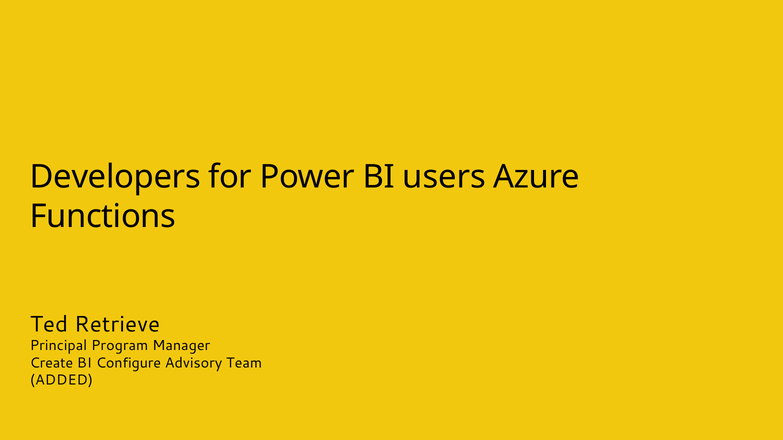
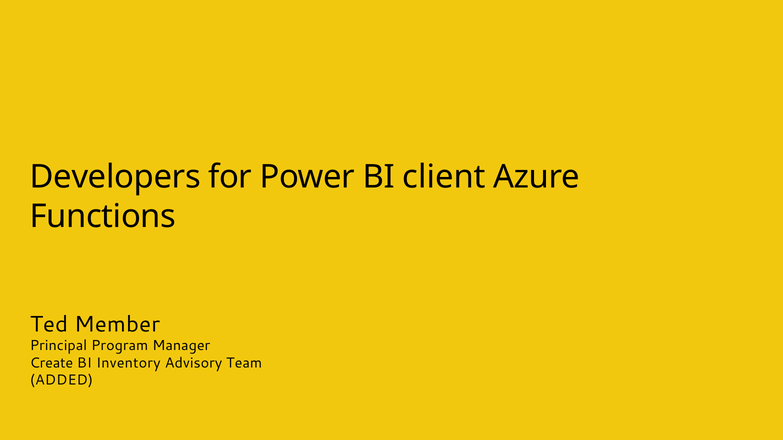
users: users -> client (444, 177)
Retrieve: Retrieve -> Member (117, 325)
Configure: Configure -> Inventory (128, 363)
